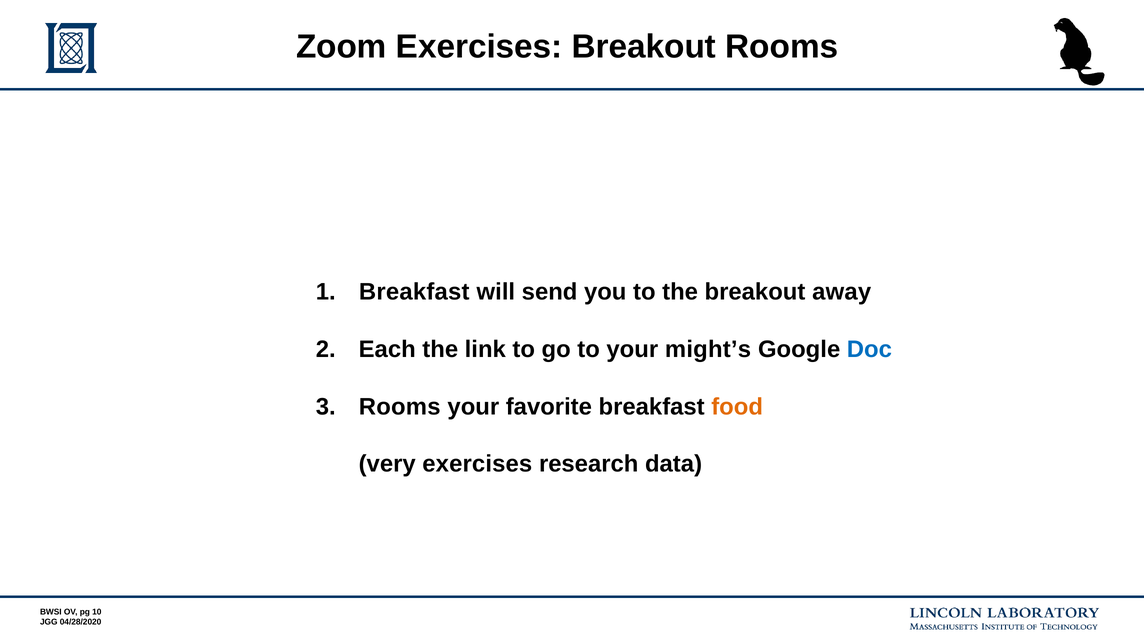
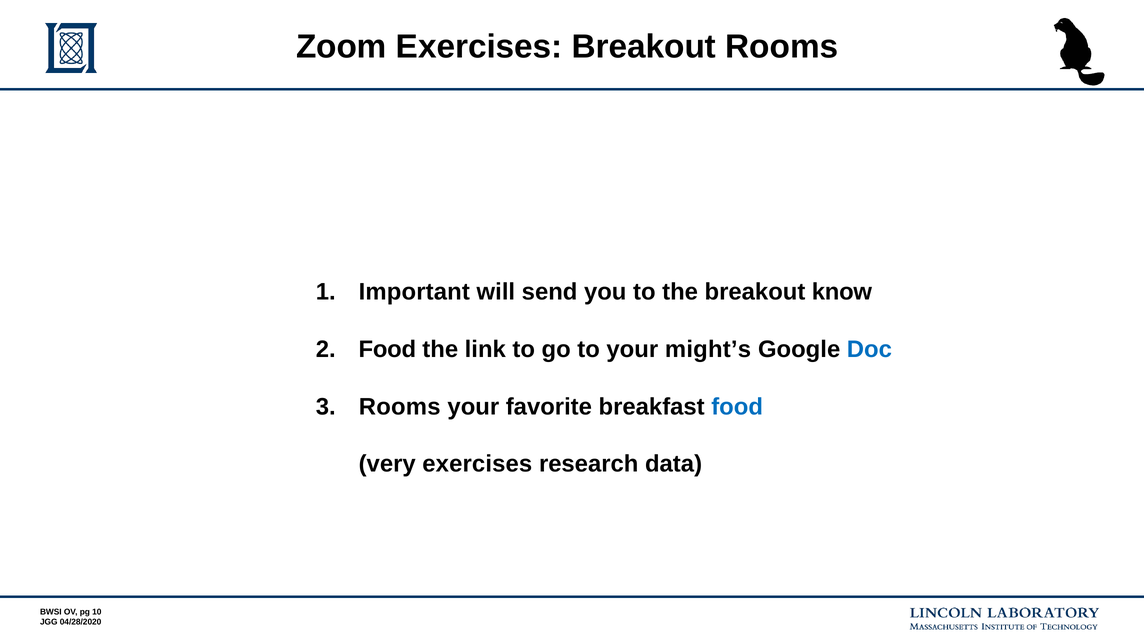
Breakfast: Breakfast -> Important (414, 292)
away: away -> know (842, 292)
Each: Each -> Food (387, 349)
food colour: orange -> blue (737, 406)
